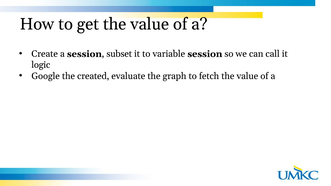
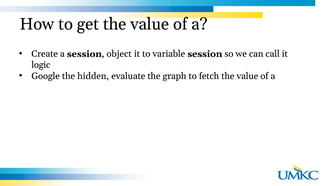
subset: subset -> object (119, 54)
created: created -> hidden (93, 76)
